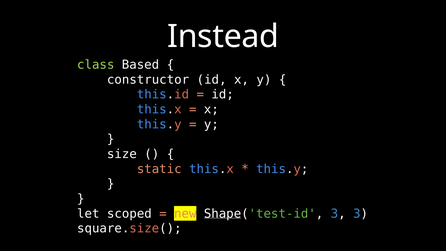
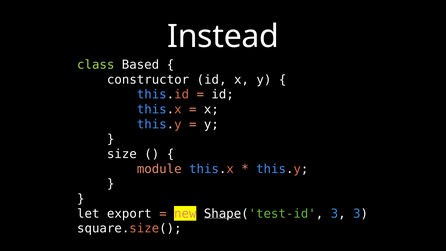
static: static -> module (159, 169)
scoped: scoped -> export (129, 213)
